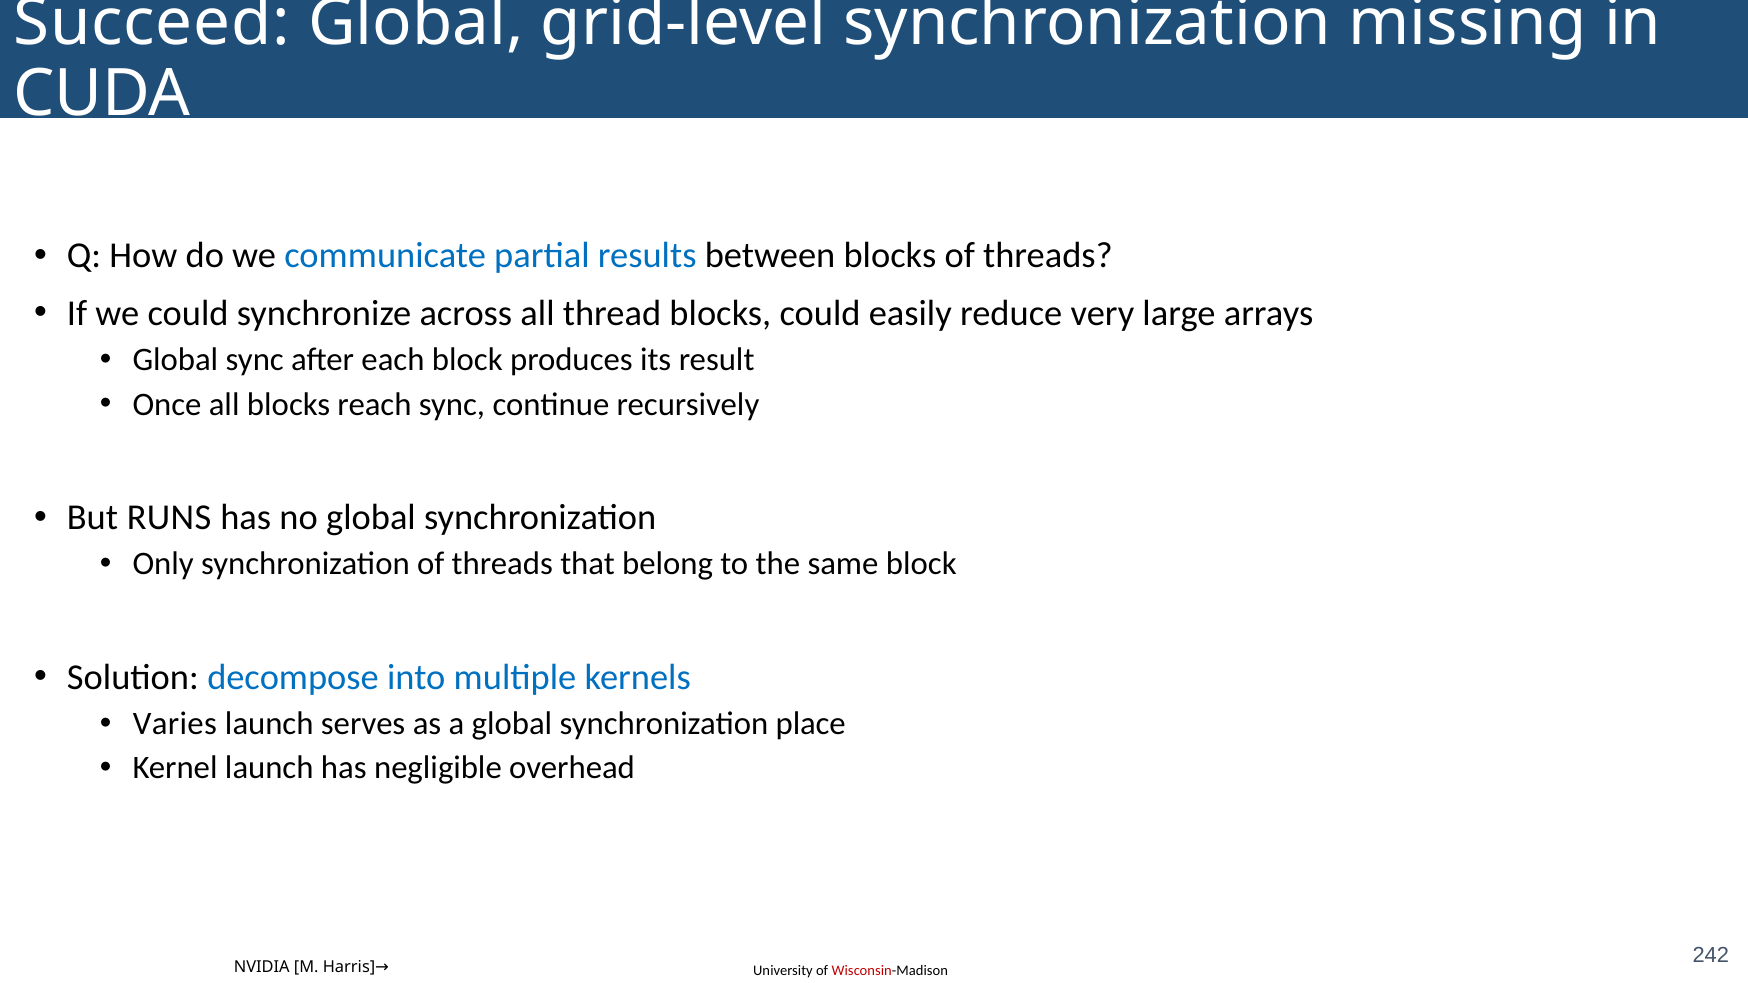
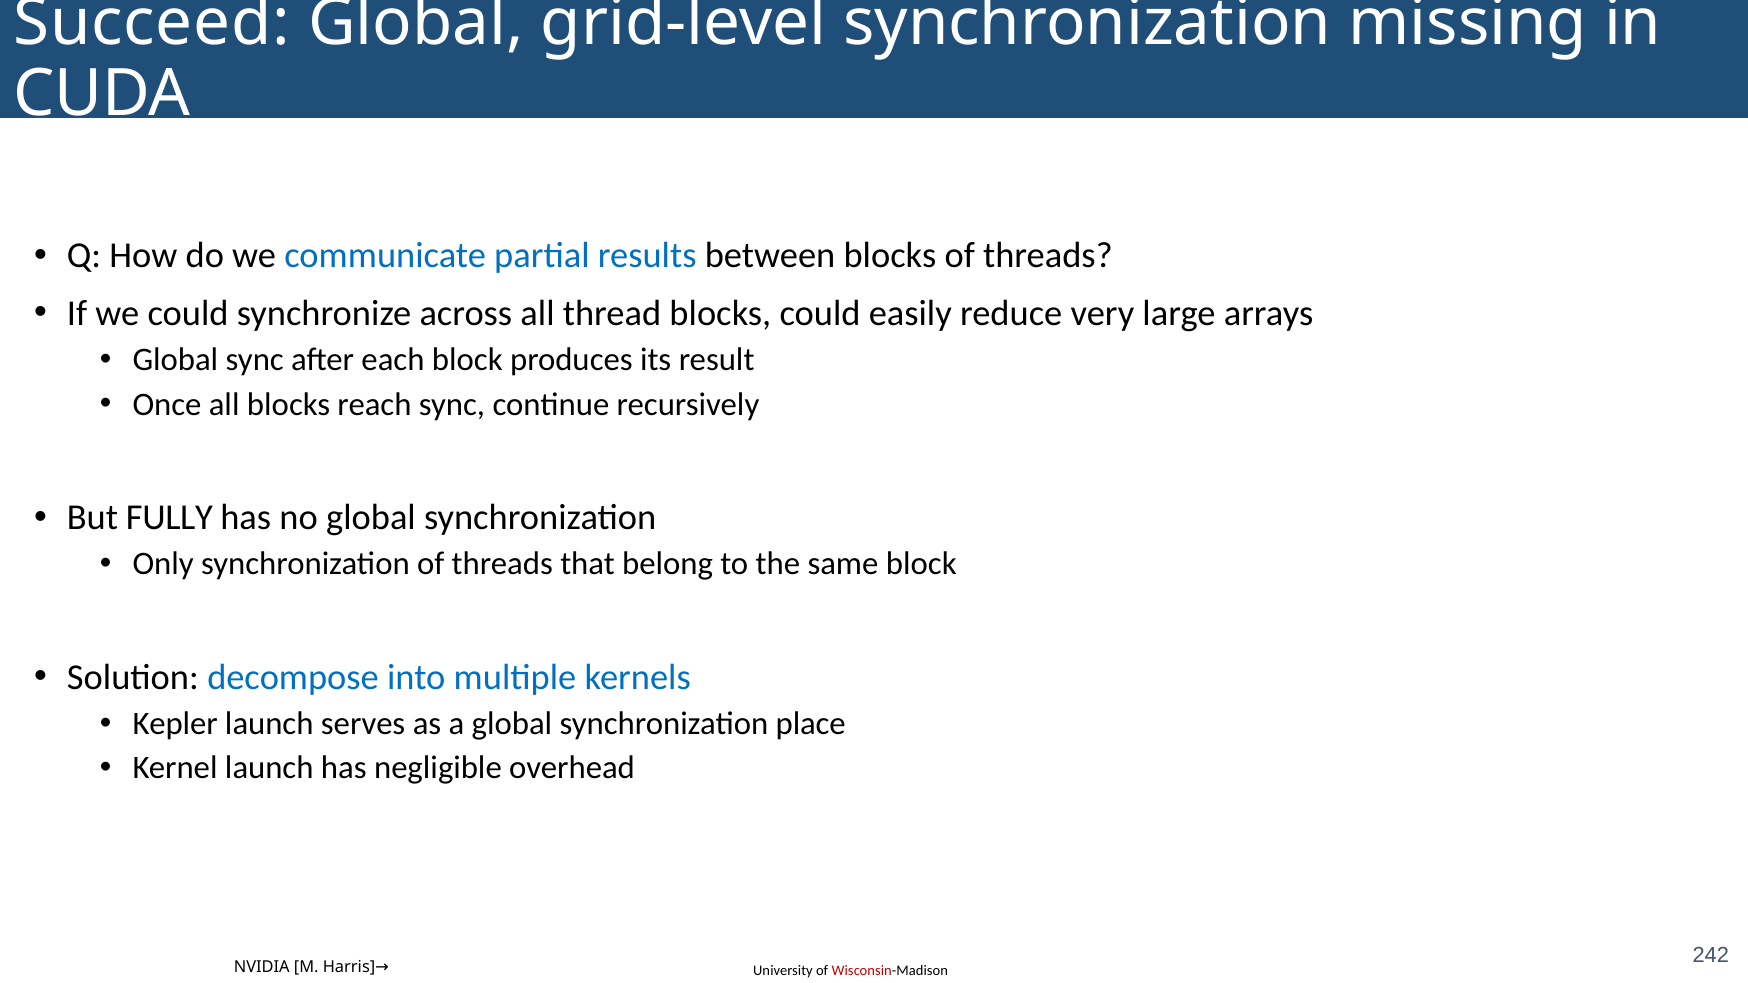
RUNS: RUNS -> FULLY (169, 518)
Varies: Varies -> Kepler (175, 724)
